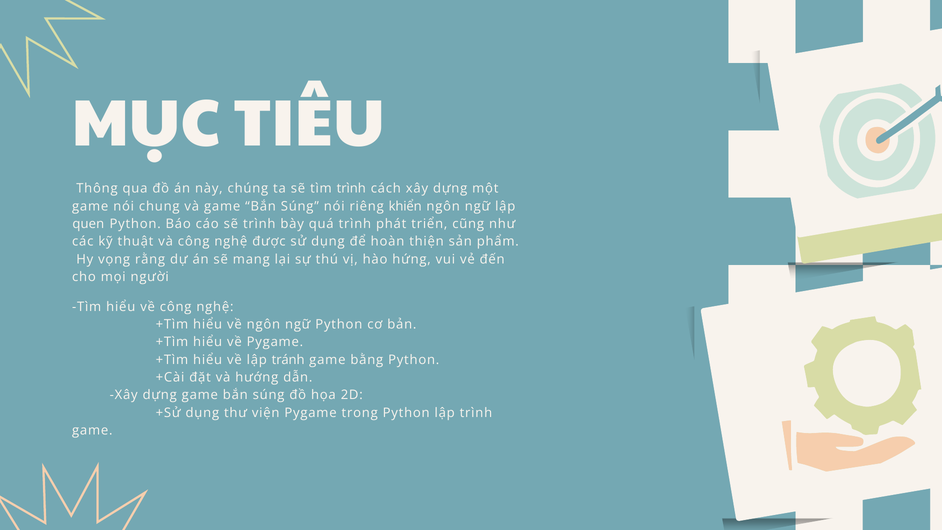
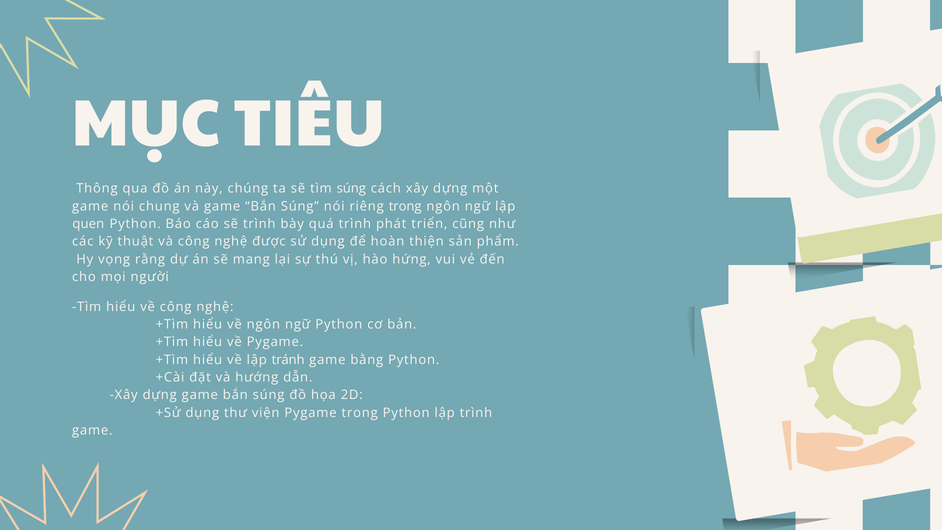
tìm trình: trình -> súng (351, 189)
riêng khiển: khiển -> trong (405, 206)
